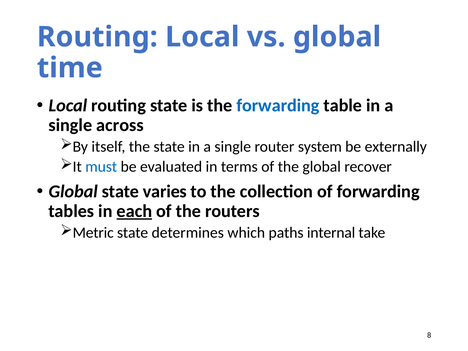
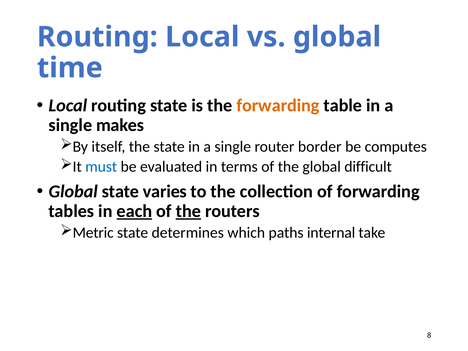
forwarding colour: blue -> orange (278, 106)
across: across -> makes (120, 125)
system: system -> border (320, 147)
externally: externally -> computes (396, 147)
recover: recover -> difficult (368, 167)
the underline: none -> present (188, 211)
